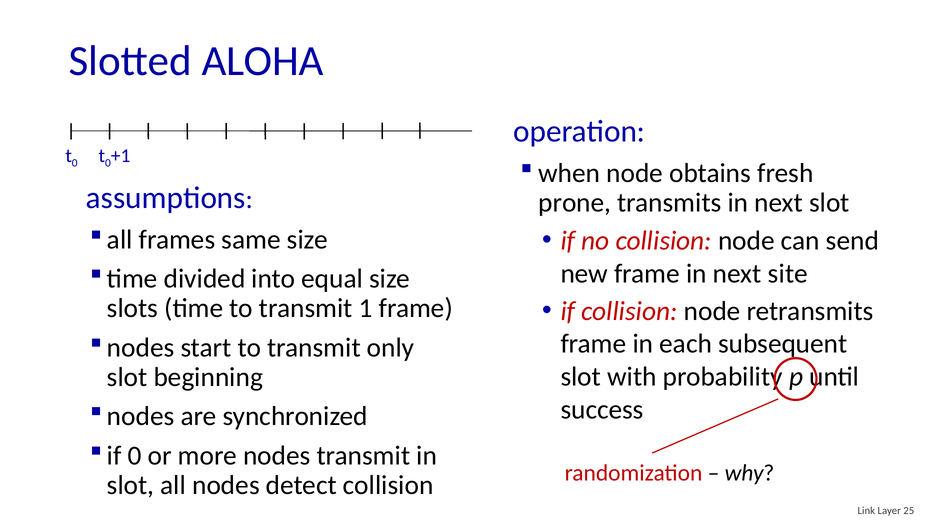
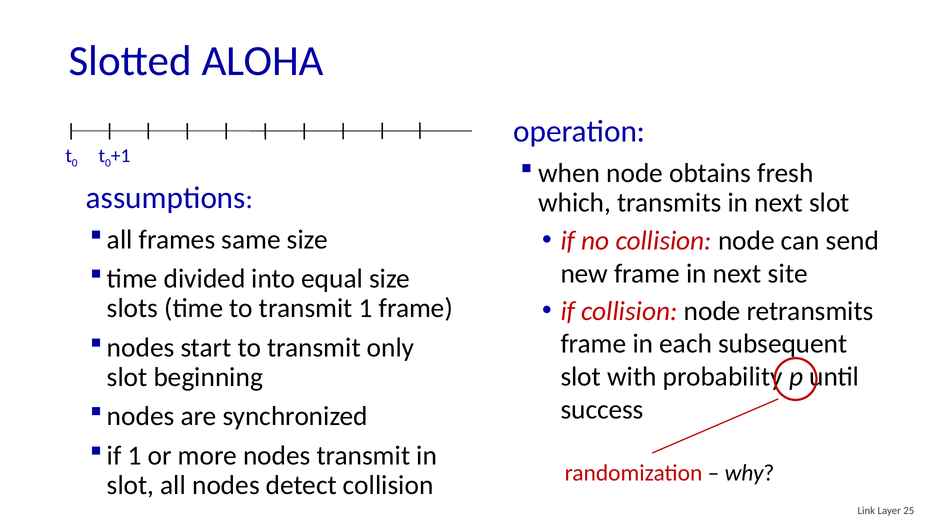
prone: prone -> which (575, 203)
if 0: 0 -> 1 (135, 456)
